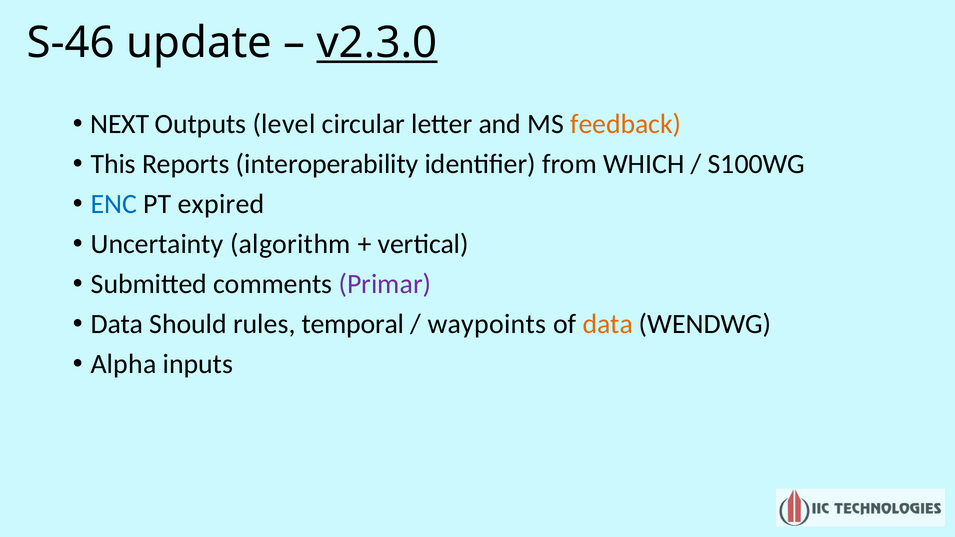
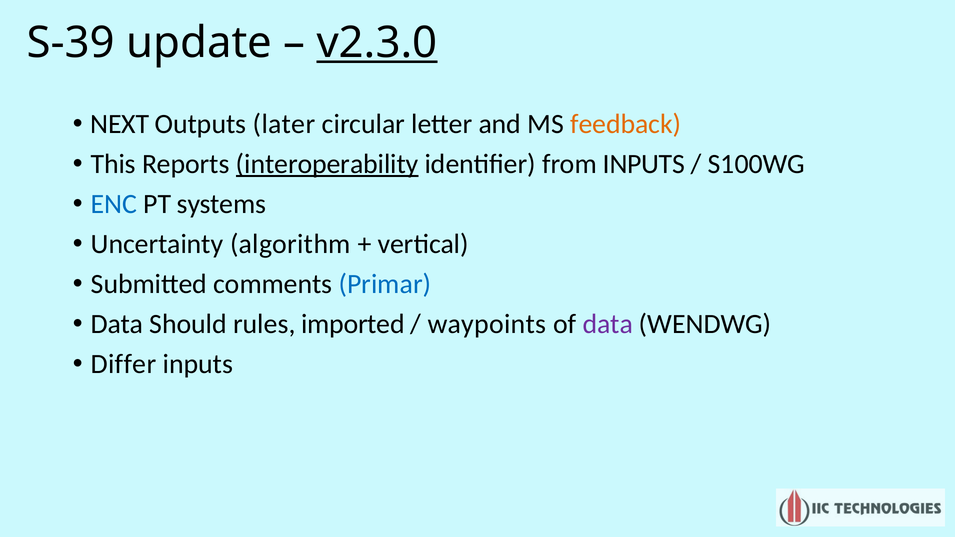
S-46: S-46 -> S-39 (71, 43)
level: level -> later (284, 124)
interoperability underline: none -> present (327, 164)
from WHICH: WHICH -> INPUTS (644, 164)
expired: expired -> systems (221, 204)
Primar colour: purple -> blue (385, 284)
temporal: temporal -> imported (353, 324)
data colour: orange -> purple (608, 324)
Alpha: Alpha -> Differ (123, 364)
